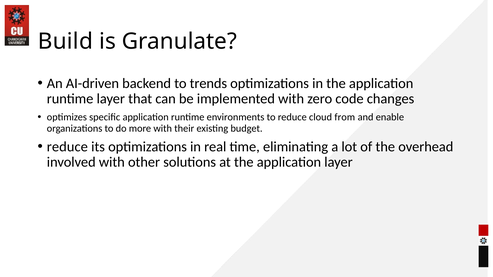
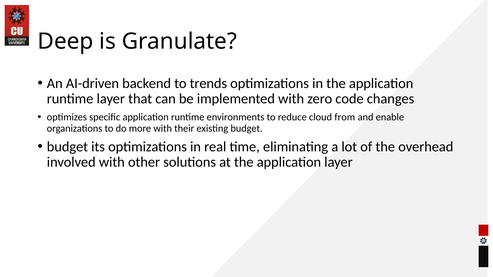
Build: Build -> Deep (65, 41)
reduce: reduce -> budget (67, 147)
